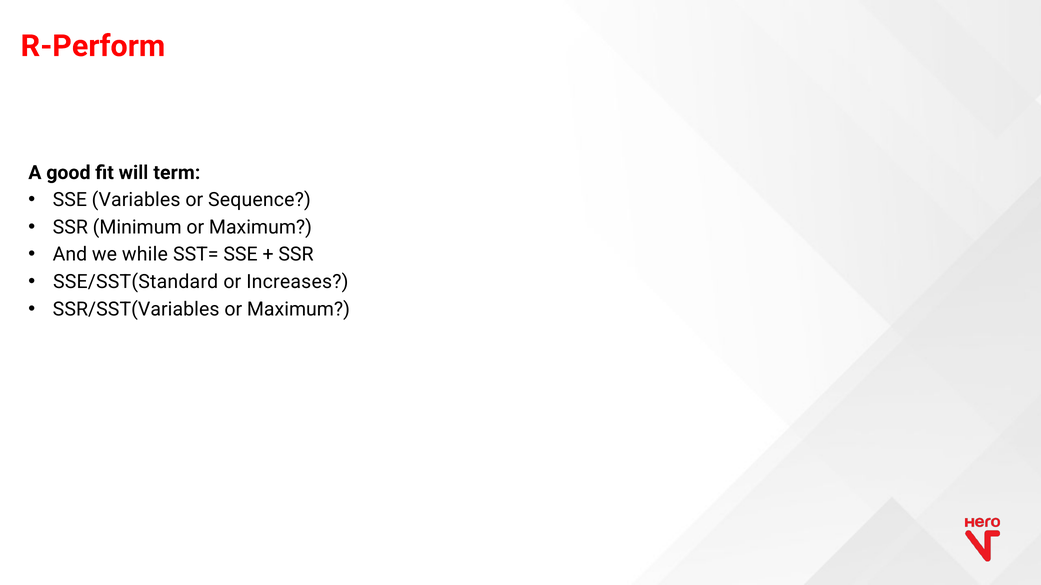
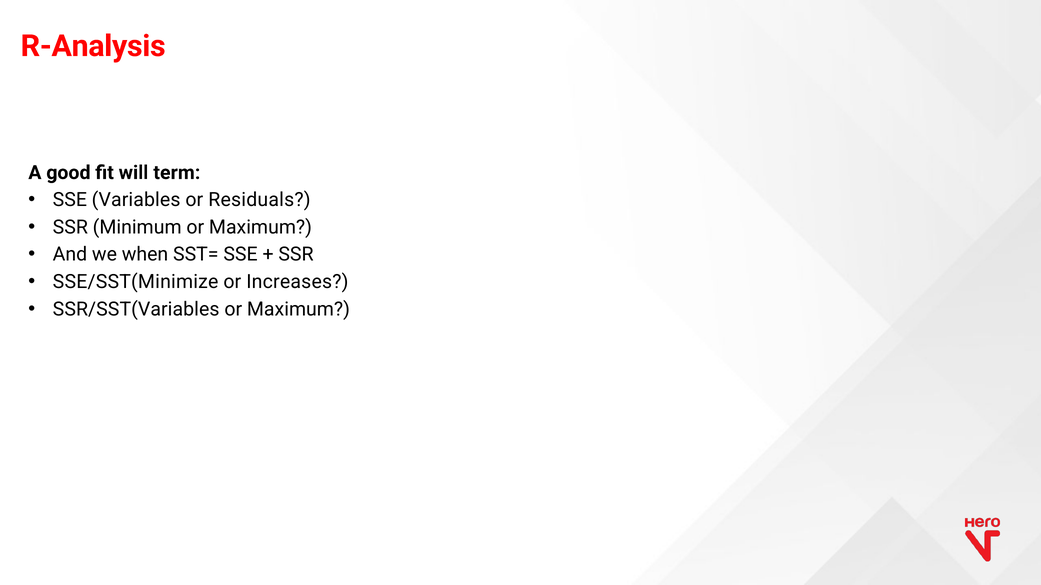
R-Perform: R-Perform -> R-Analysis (93, 46)
Sequence: Sequence -> Residuals (259, 200)
while: while -> when (145, 255)
SSE/SST(Standard: SSE/SST(Standard -> SSE/SST(Minimize (136, 282)
